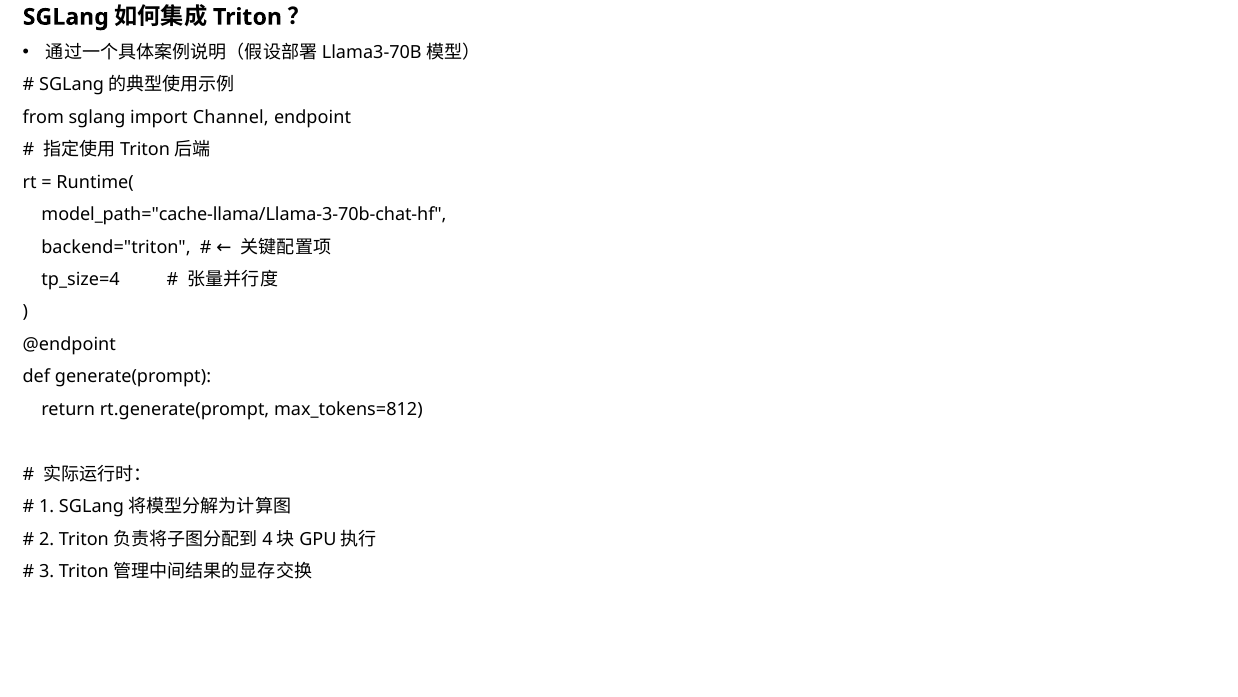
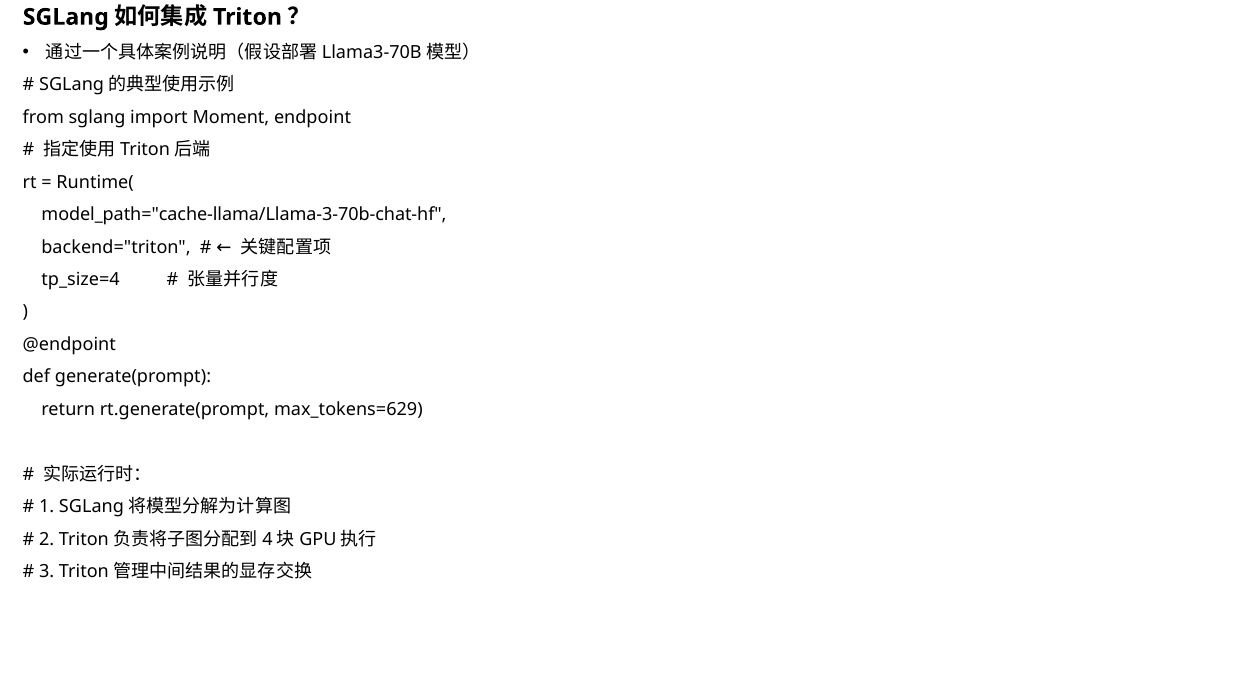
Channel: Channel -> Moment (231, 117)
max_tokens=812: max_tokens=812 -> max_tokens=629 (348, 409)
